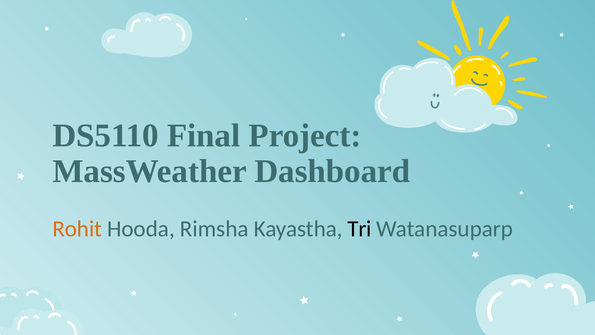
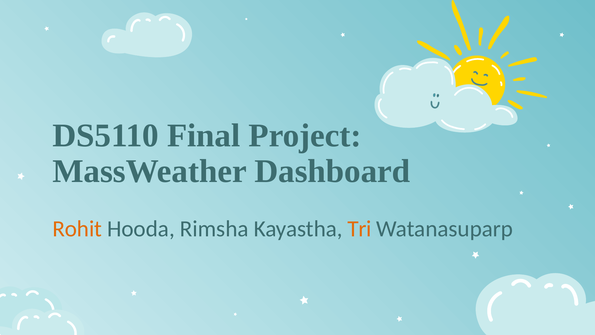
Tri colour: black -> orange (360, 229)
